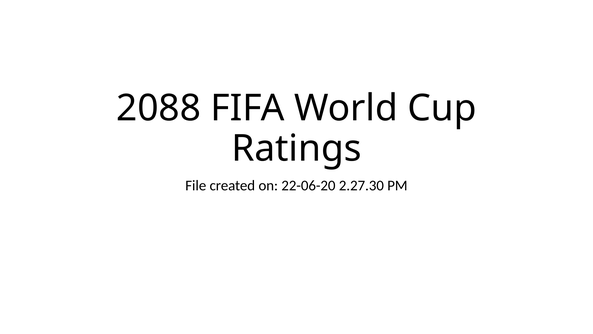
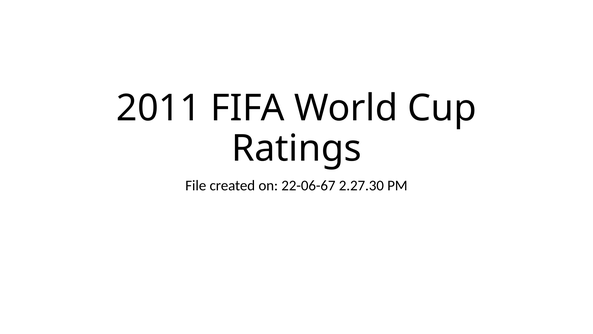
2088: 2088 -> 2011 (159, 108)
22-06-20: 22-06-20 -> 22-06-67 (308, 185)
